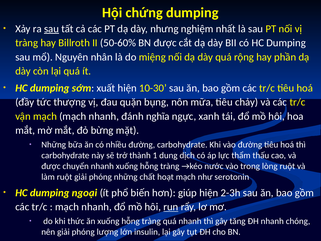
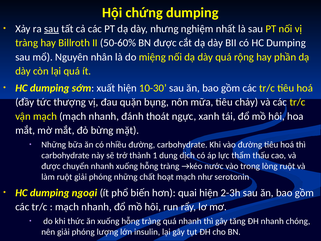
nghĩa: nghĩa -> thoát (158, 116)
giúp: giúp -> quai (187, 193)
run underline: present -> none (171, 207)
